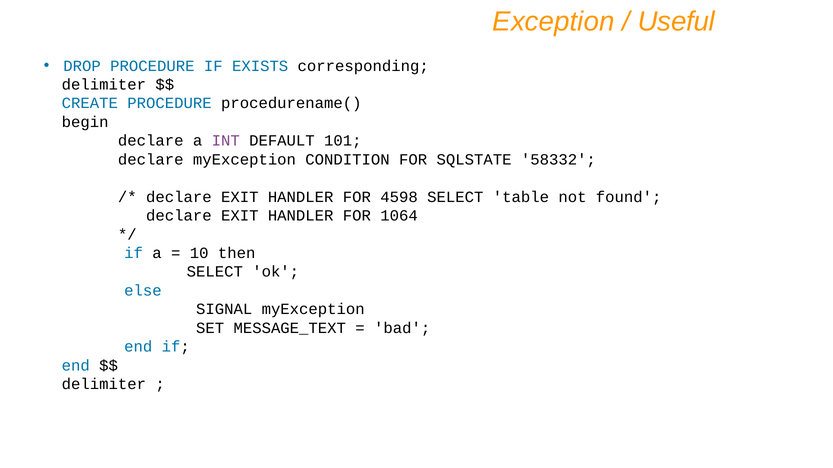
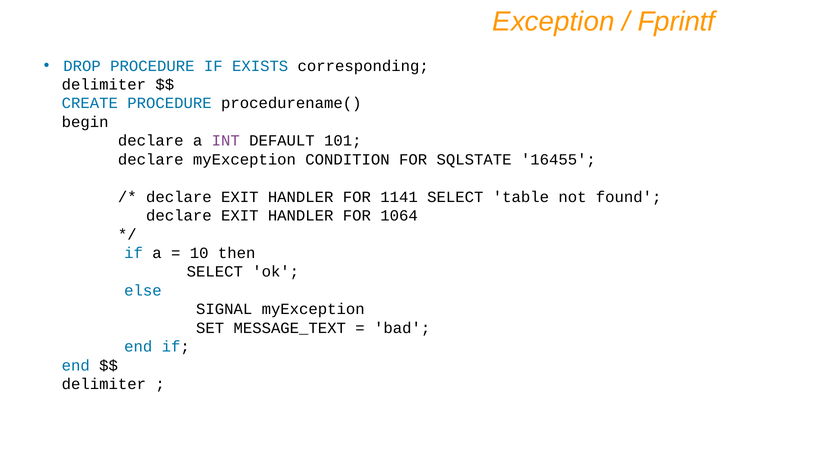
Useful: Useful -> Fprintf (676, 22)
58332: 58332 -> 16455 (558, 160)
4598: 4598 -> 1141 (399, 197)
